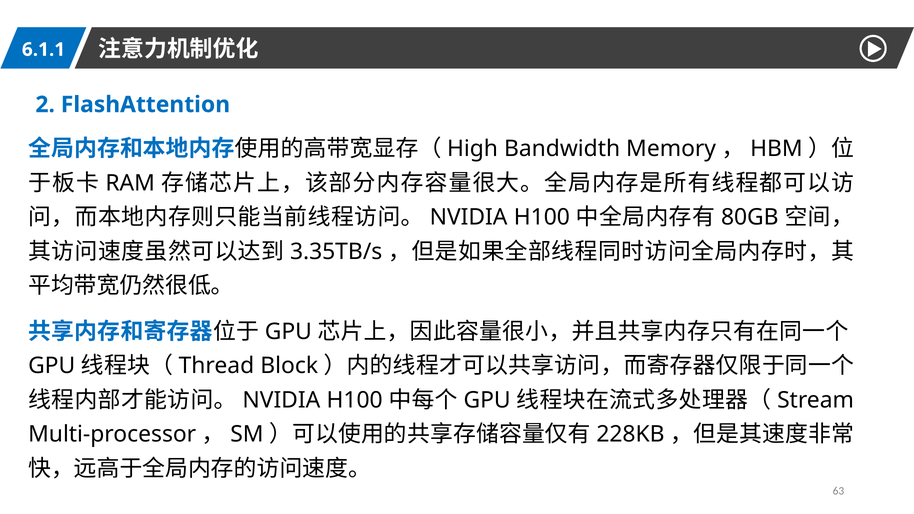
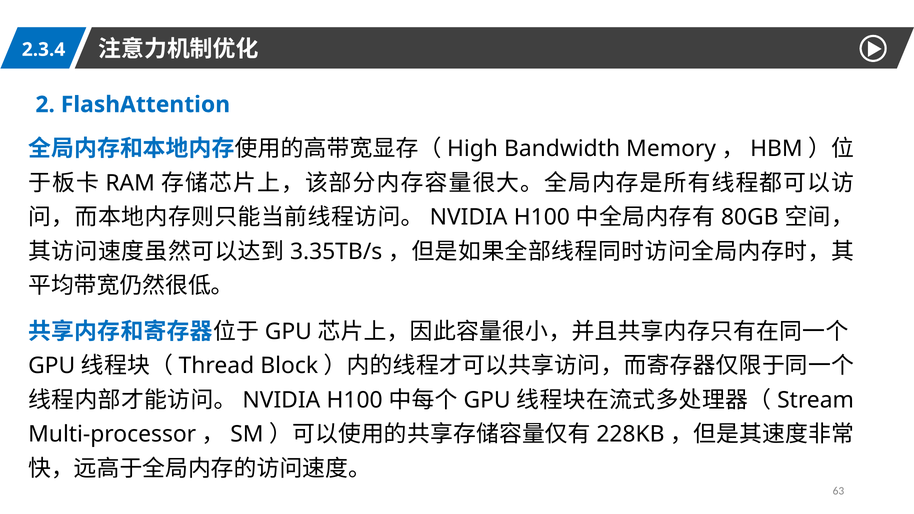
6.1.1: 6.1.1 -> 2.3.4 (44, 50)
